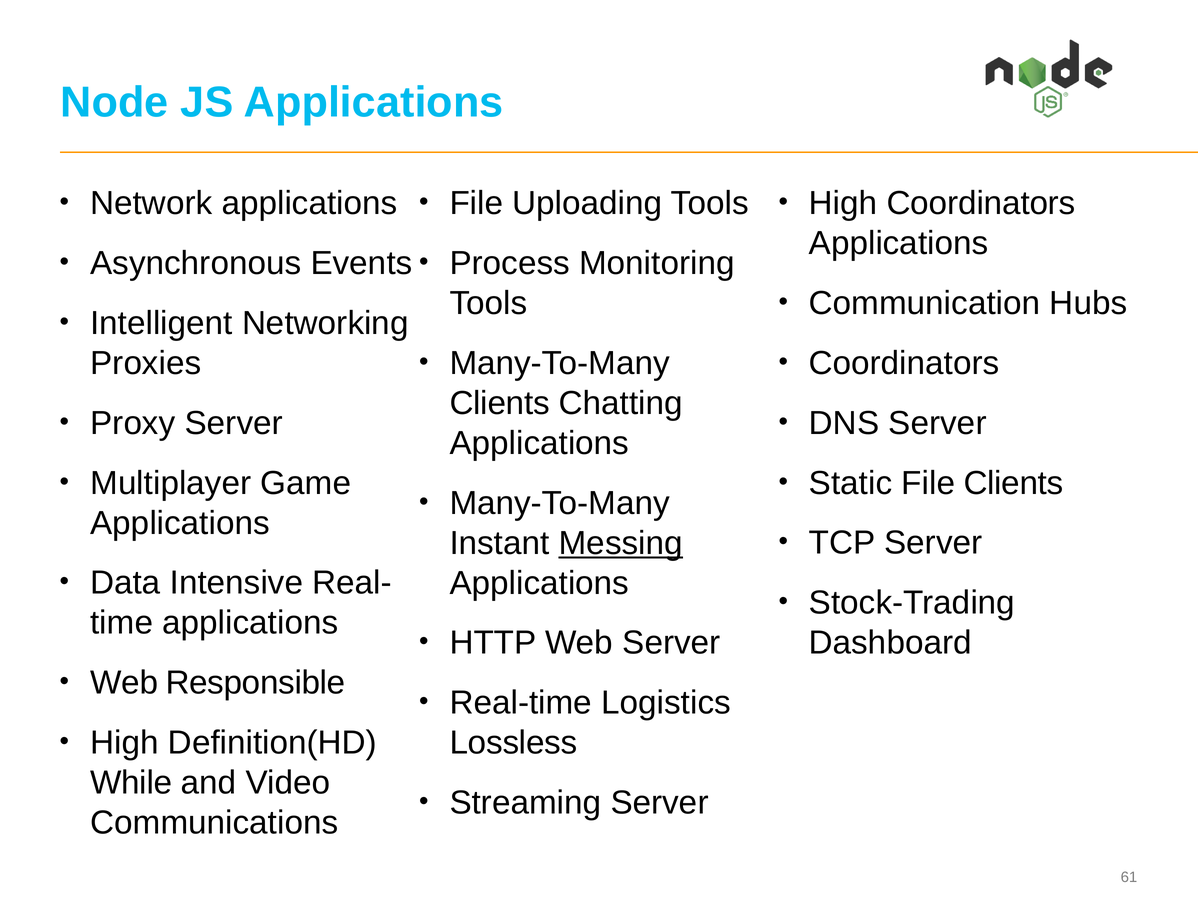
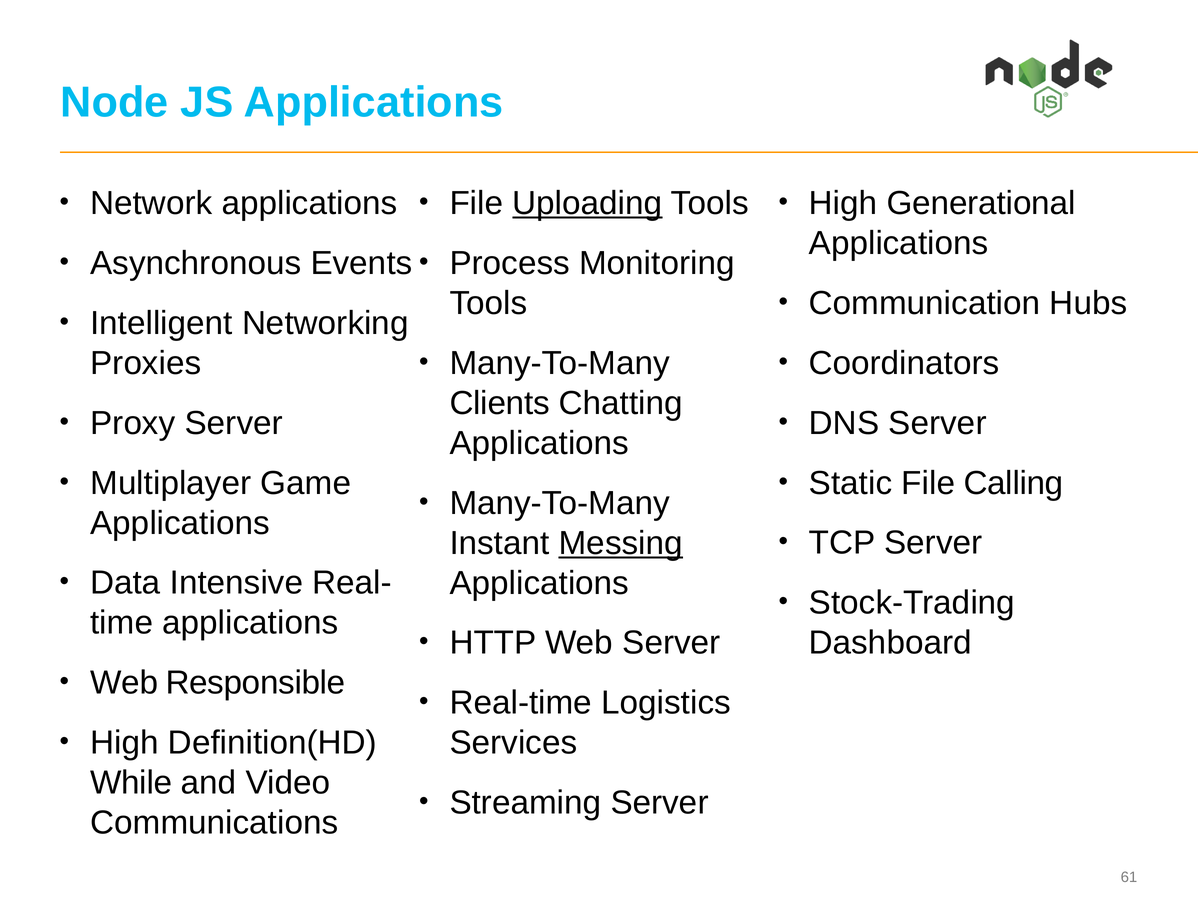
Uploading underline: none -> present (587, 203)
High Coordinators: Coordinators -> Generational (981, 203)
File Clients: Clients -> Calling (1013, 483)
Lossless: Lossless -> Services (513, 742)
